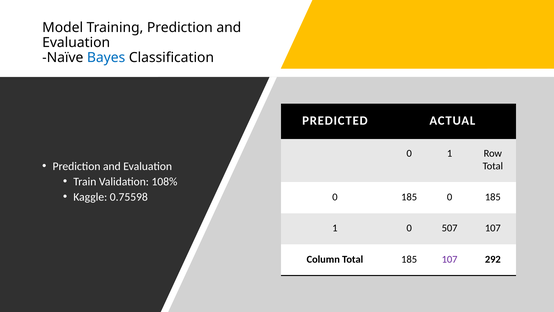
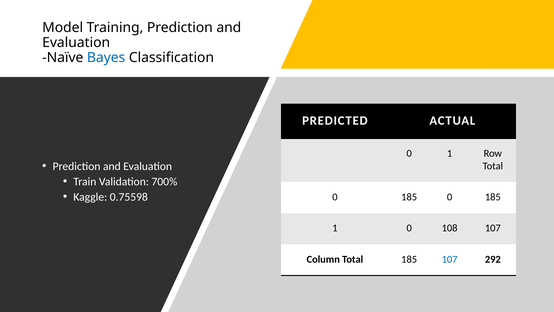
108%: 108% -> 700% (164, 181)
507: 507 -> 108 (450, 228)
107 colour: purple -> blue (450, 259)
